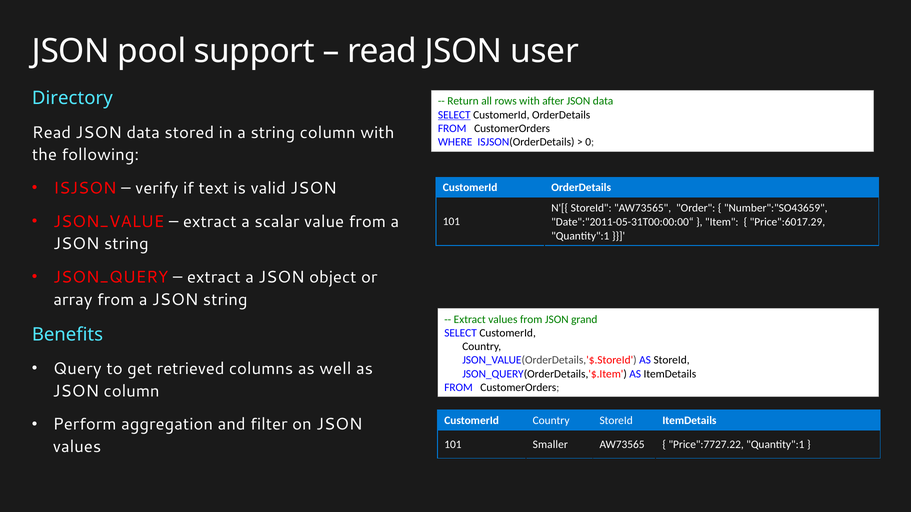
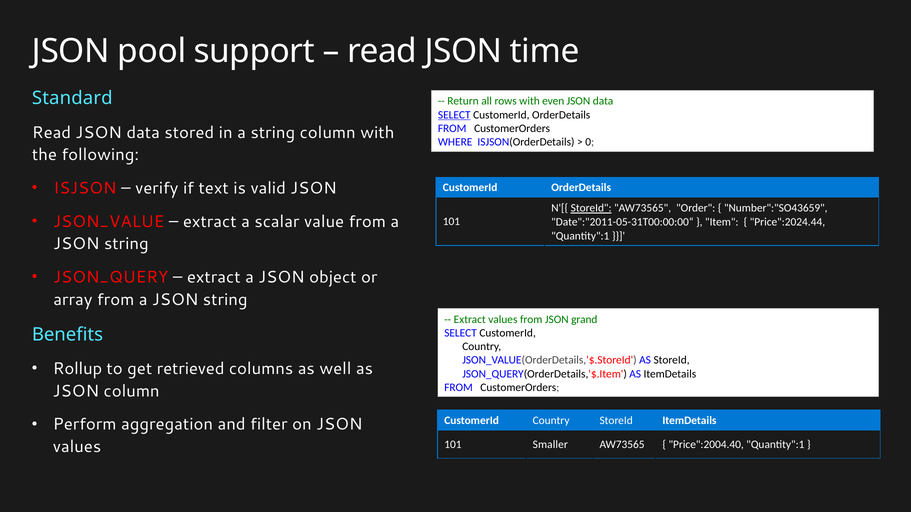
user: user -> time (545, 51)
Directory: Directory -> Standard (72, 98)
after: after -> even (553, 101)
StoreId underline: none -> present (591, 208)
Price":6017.29: Price":6017.29 -> Price":2024.44 (787, 222)
Query: Query -> Rollup (77, 369)
Price":7727.22: Price":7727.22 -> Price":2004.40 (706, 445)
